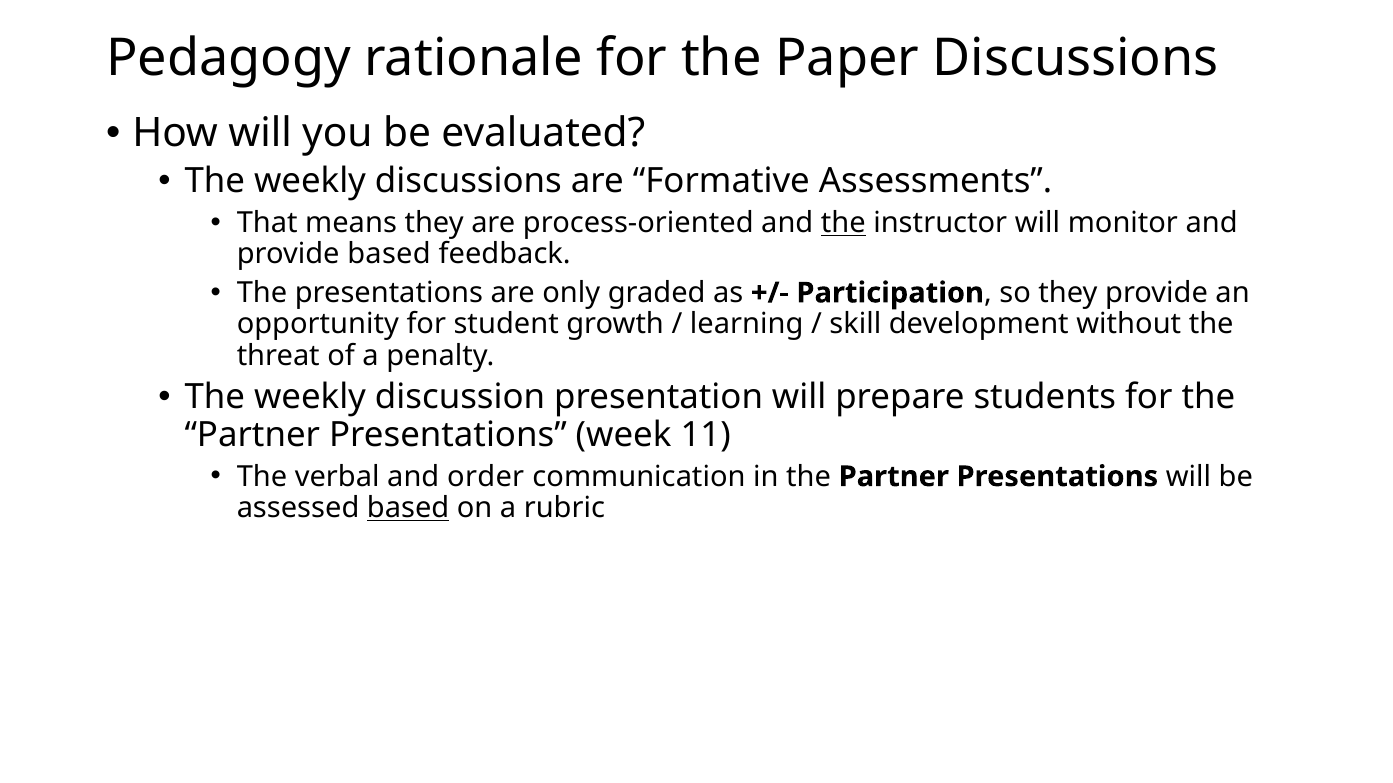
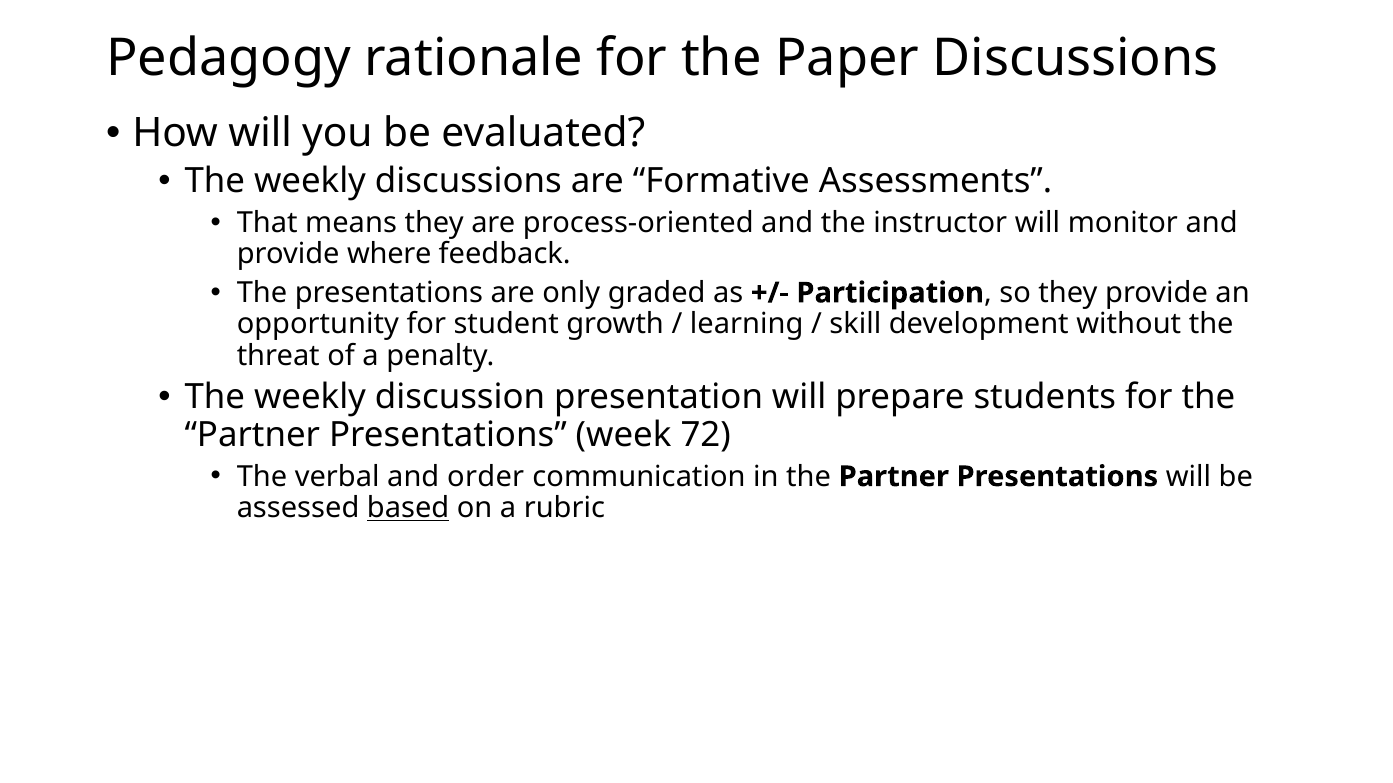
the underline: present -> none (843, 223)
provide based: based -> where (389, 254)
11: 11 -> 72 (706, 435)
